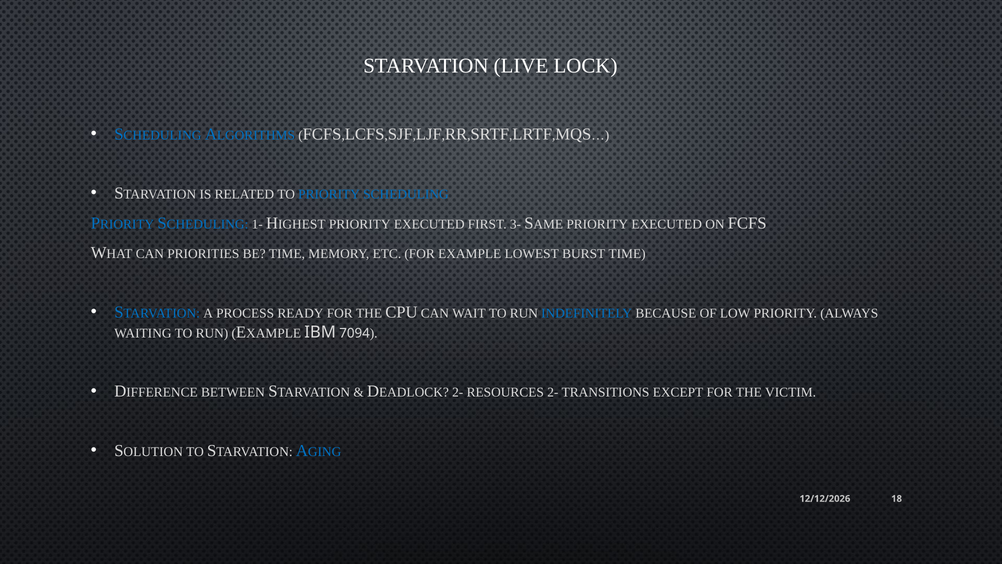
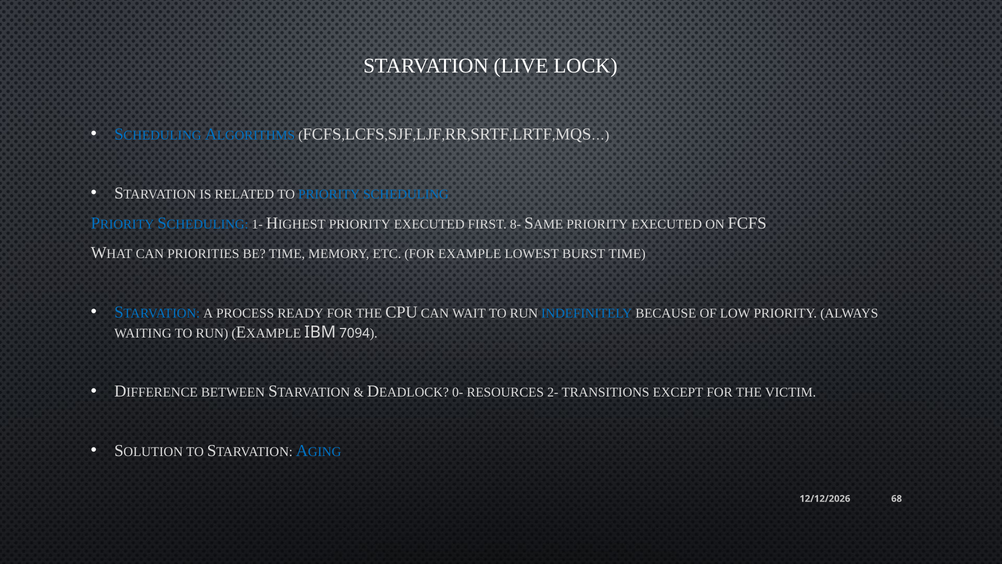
3-: 3- -> 8- (515, 224)
2-: 2- -> 0- (458, 392)
18: 18 -> 68 (897, 498)
